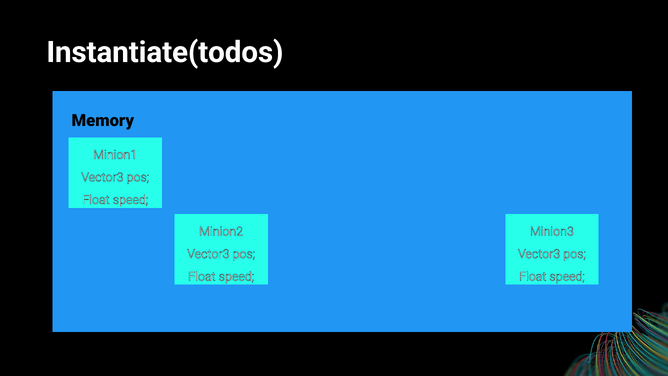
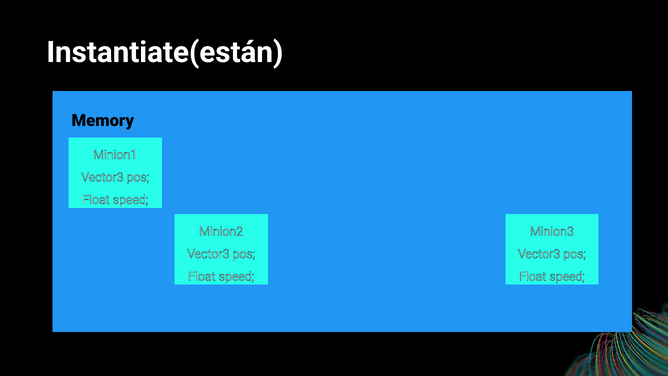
Instantiate(todos: Instantiate(todos -> Instantiate(están (165, 52)
